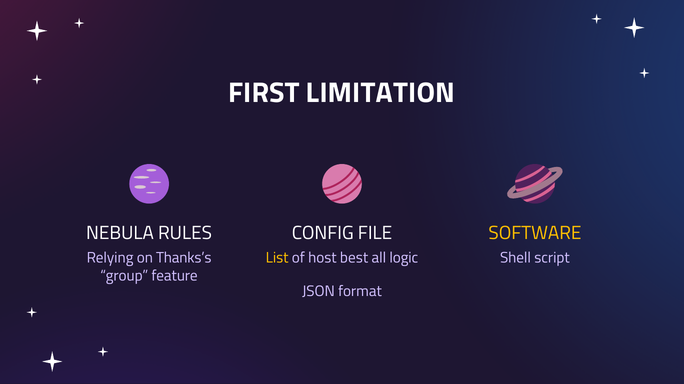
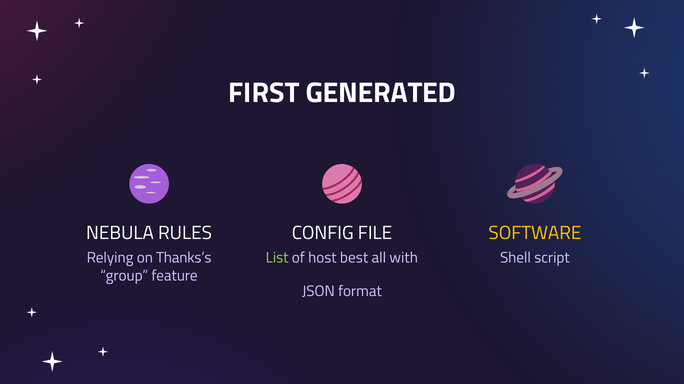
LIMITATION: LIMITATION -> GENERATED (381, 93)
List colour: yellow -> light green (277, 258)
logic: logic -> with (404, 258)
